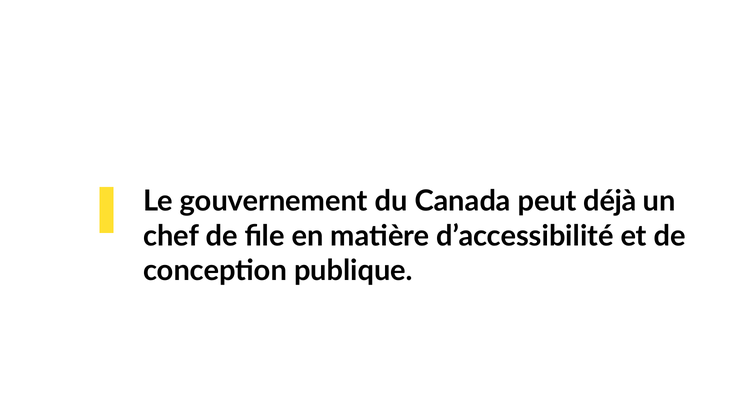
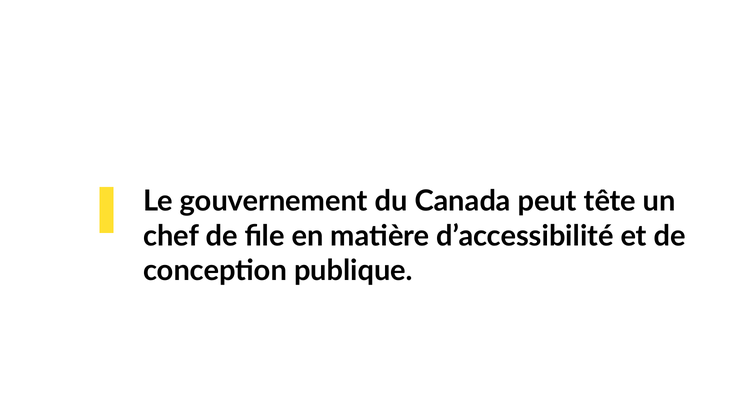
déjà: déjà -> tête (610, 201)
